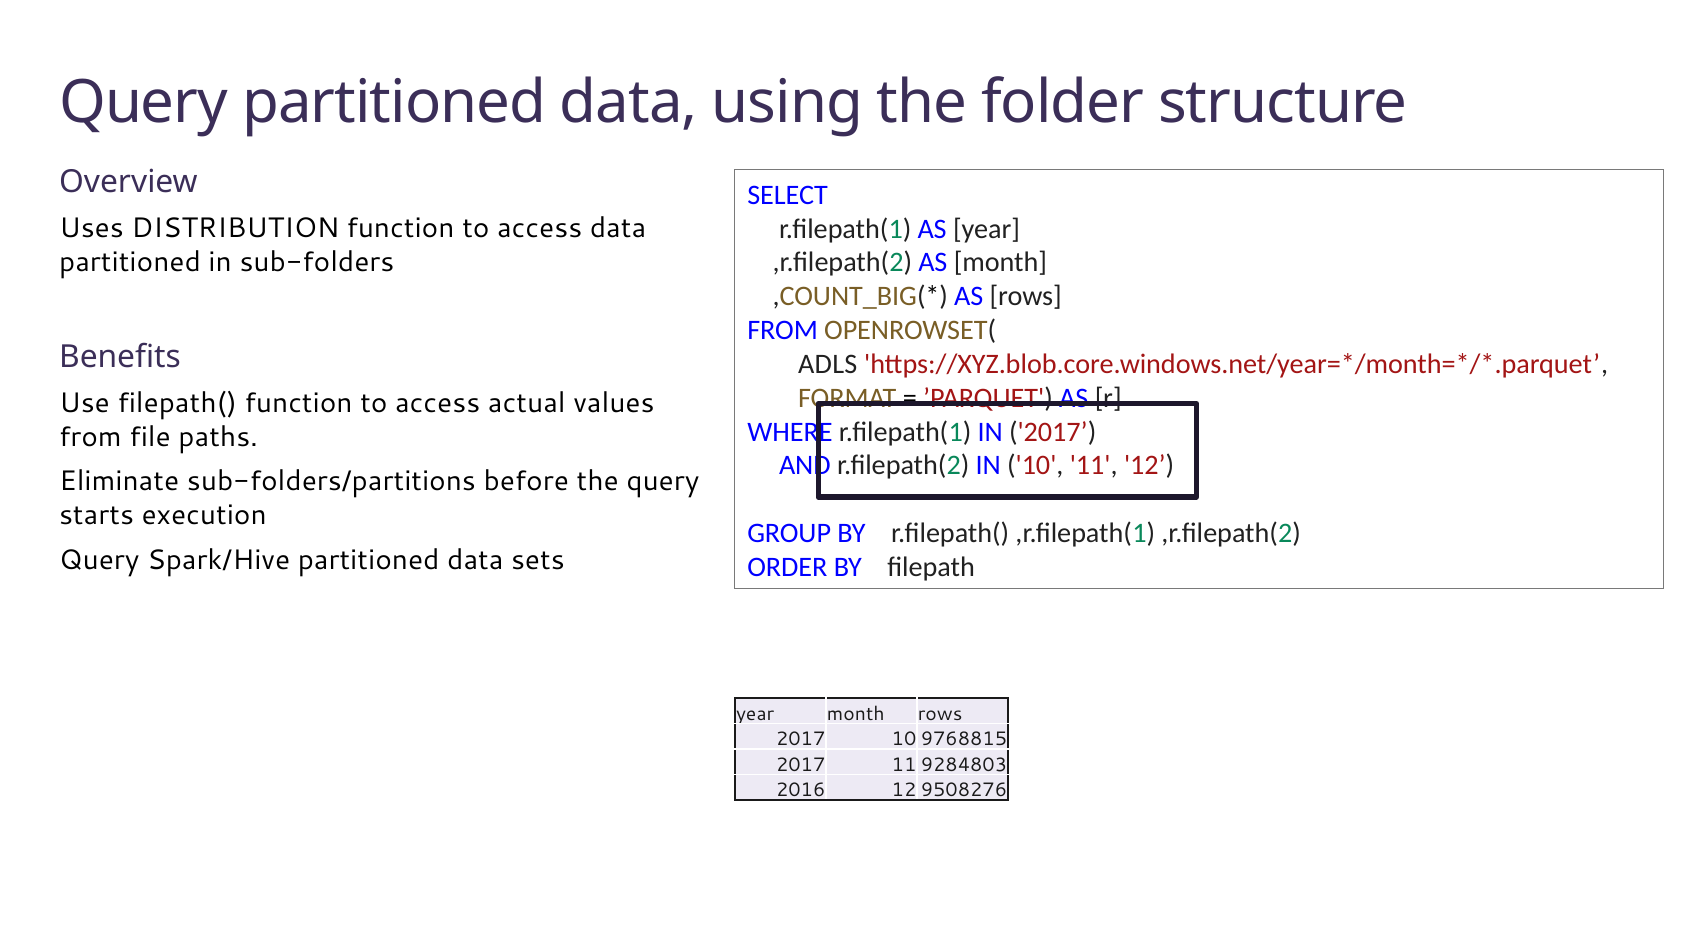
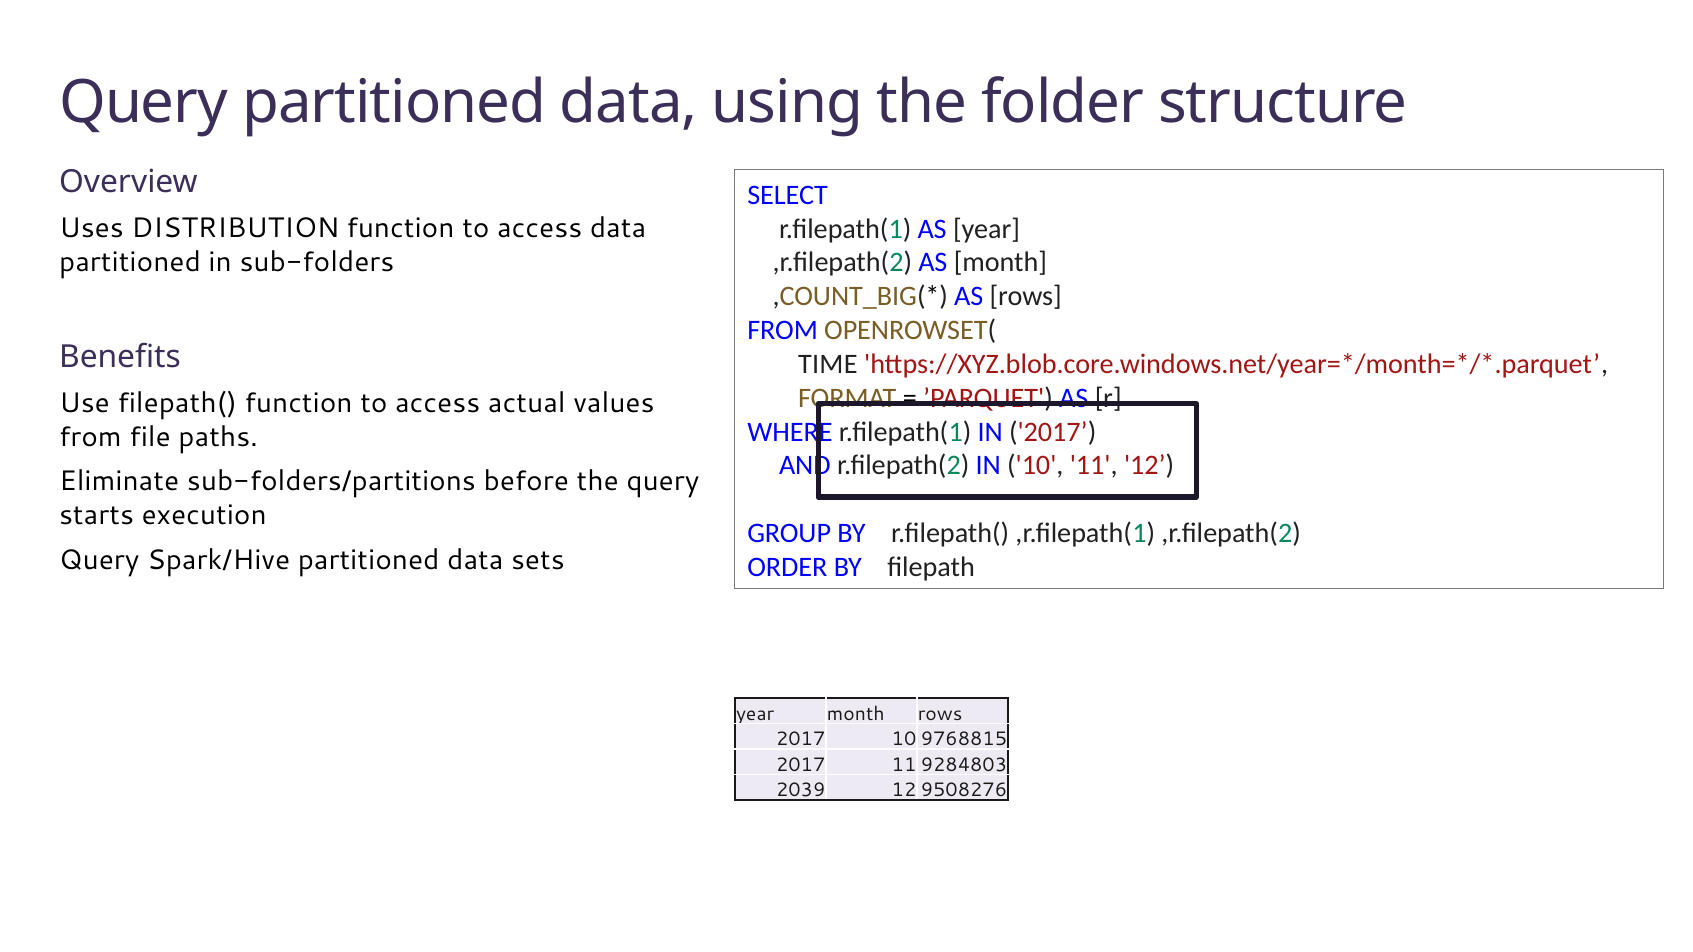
ADLS: ADLS -> TIME (828, 364)
2016: 2016 -> 2039 (801, 791)
